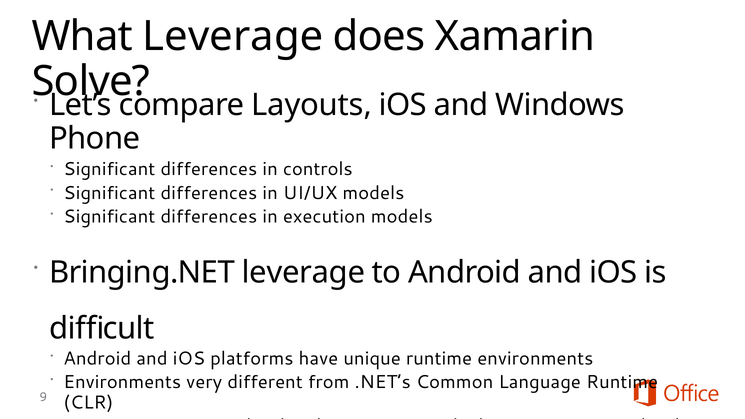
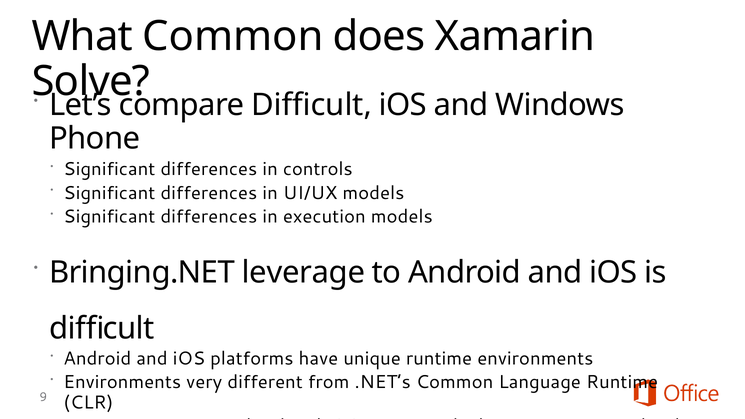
What Leverage: Leverage -> Common (233, 36)
compare Layouts: Layouts -> Difficult (312, 105)
